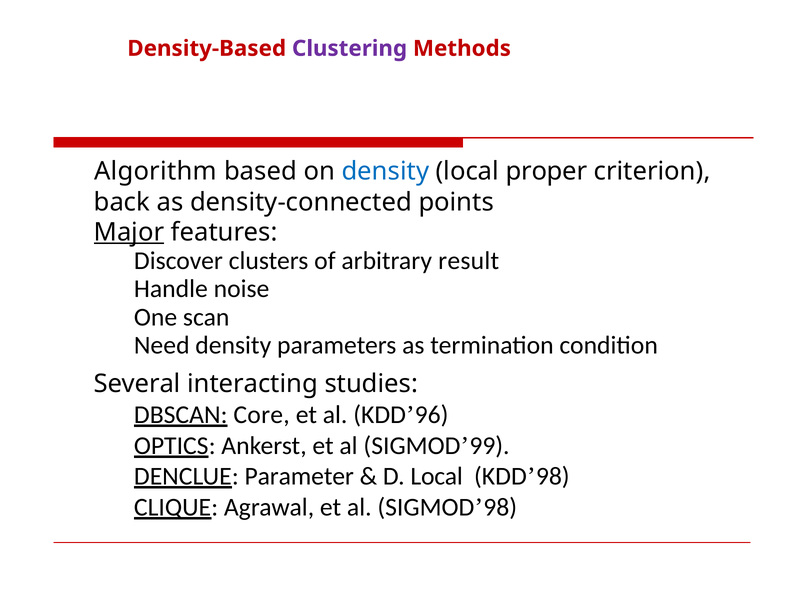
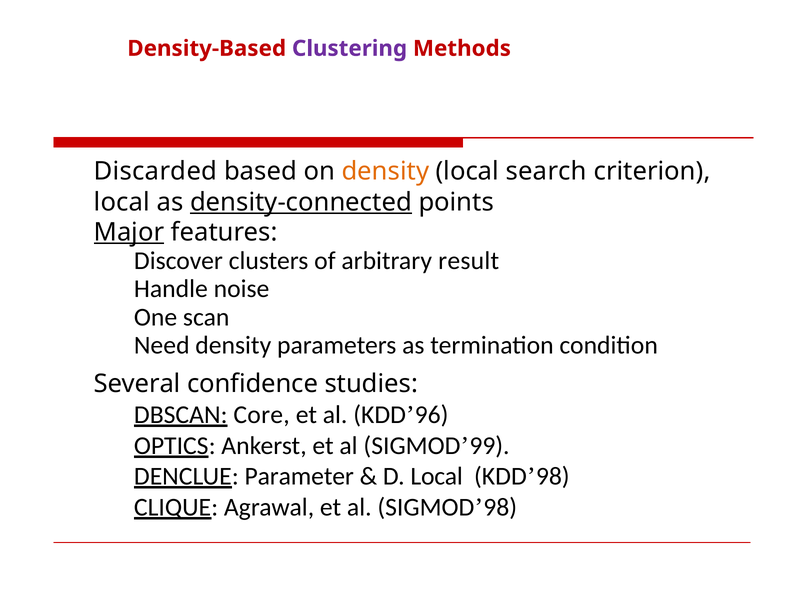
Algorithm: Algorithm -> Discarded (155, 171)
density colour: blue -> orange (385, 171)
proper: proper -> search (546, 171)
back: back -> local (122, 202)
density-connected underline: none -> present (301, 202)
interacting: interacting -> confidence (253, 384)
